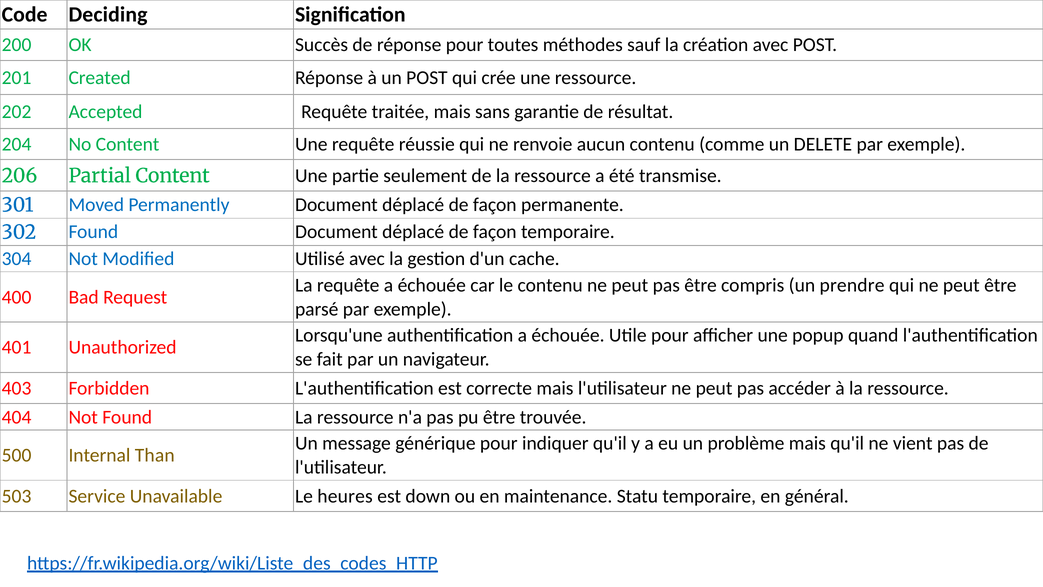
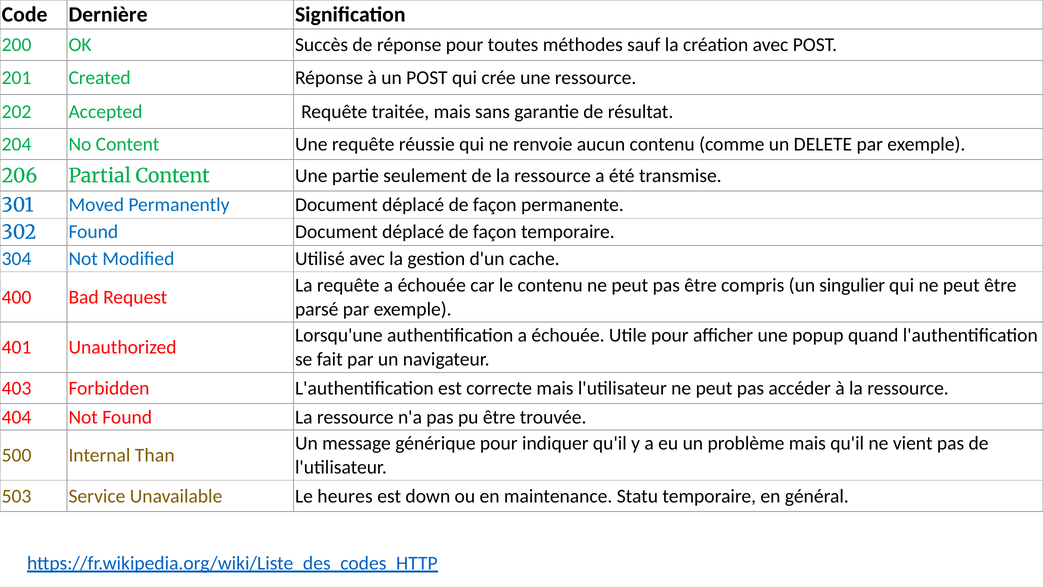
Deciding: Deciding -> Dernière (108, 15)
prendre: prendre -> singulier (852, 285)
